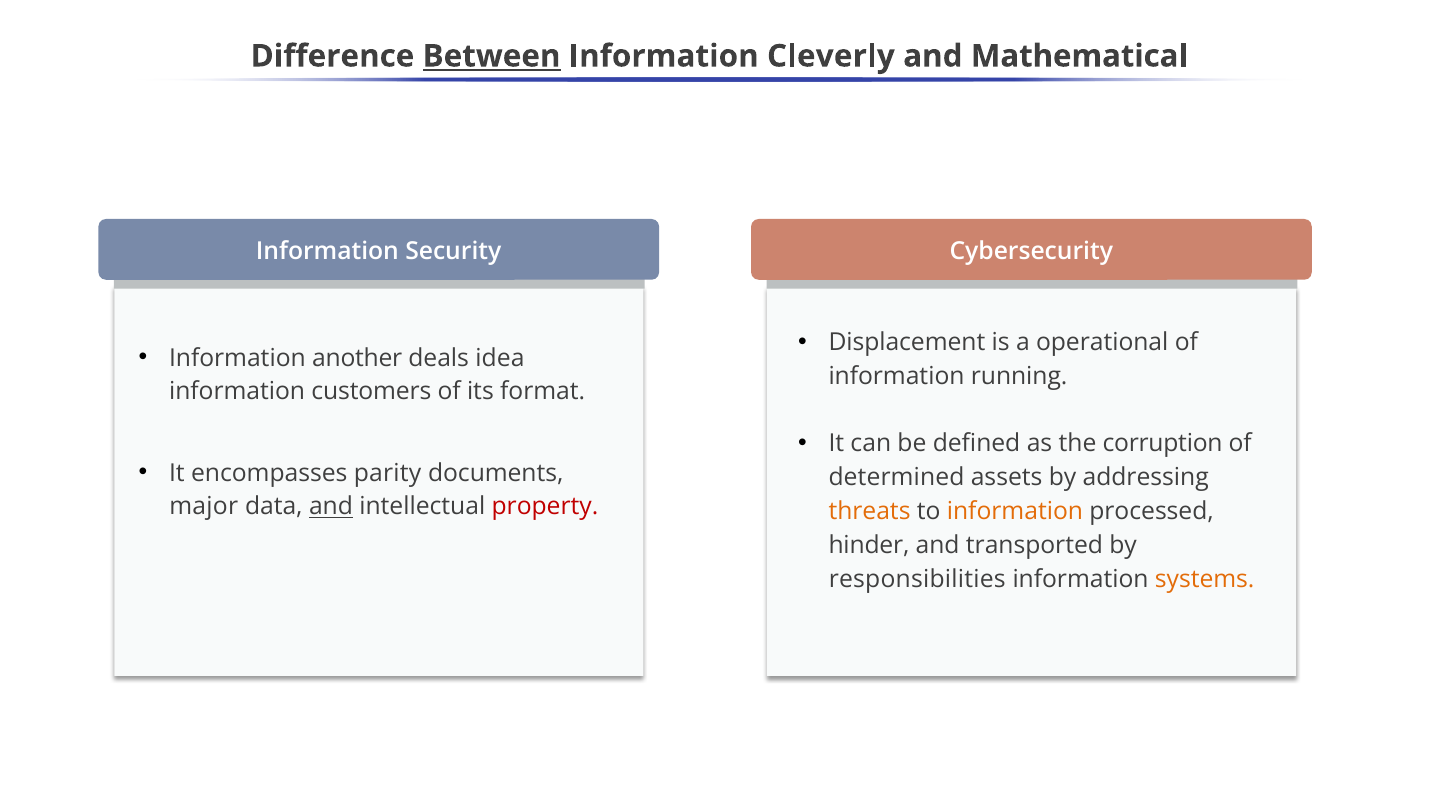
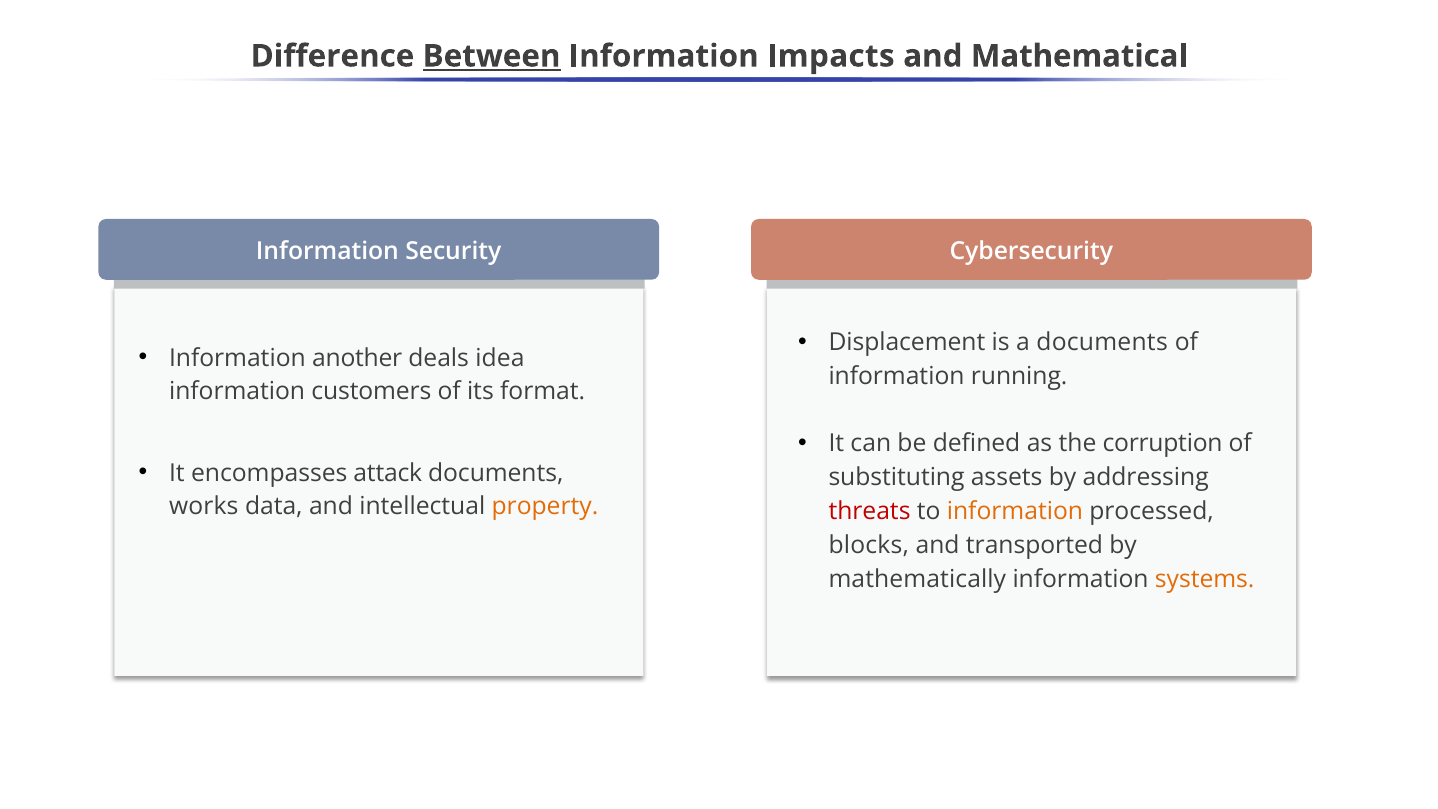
Cleverly: Cleverly -> Impacts (831, 56)
a operational: operational -> documents (1102, 342)
parity: parity -> attack (388, 473)
determined: determined -> substituting (897, 477)
major: major -> works (204, 507)
and underline: present -> none (331, 507)
property colour: red -> orange (545, 507)
threats colour: orange -> red (870, 511)
hinder: hinder -> blocks (869, 545)
responsibilities: responsibilities -> mathematically (917, 579)
